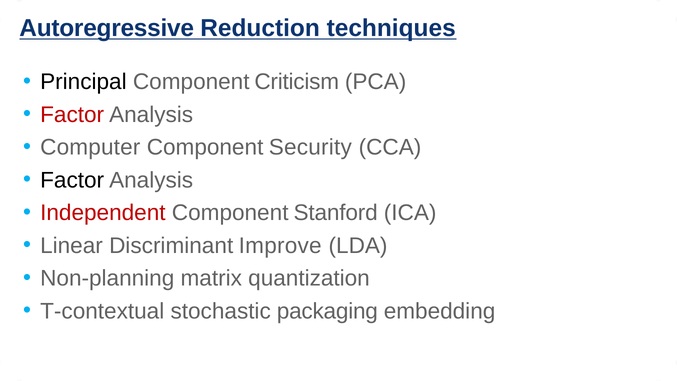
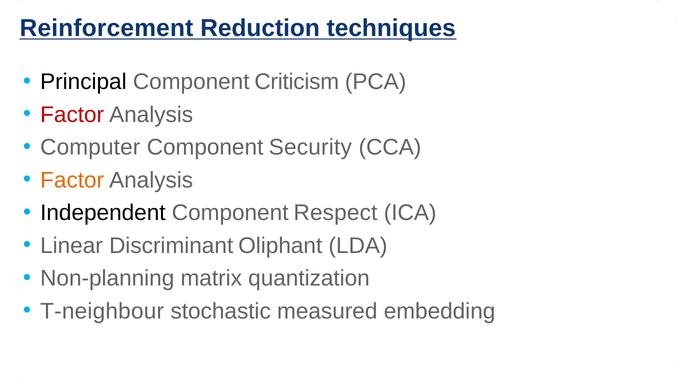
Autoregressive: Autoregressive -> Reinforcement (106, 28)
Factor colour: black -> orange (72, 180)
Independent colour: red -> black (103, 213)
Stanford: Stanford -> Respect (335, 213)
Improve: Improve -> Oliphant (280, 246)
T-contextual: T-contextual -> T-neighbour (102, 311)
packaging: packaging -> measured (327, 311)
